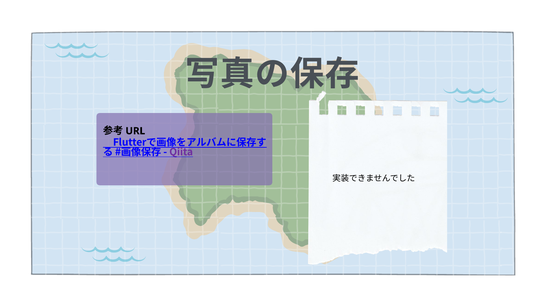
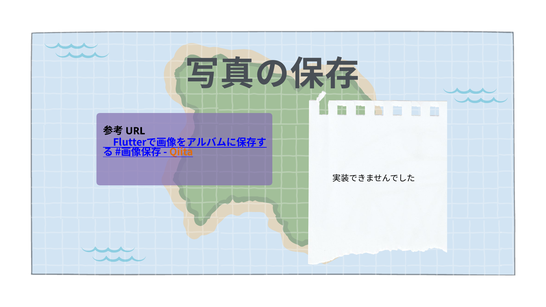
Qiita colour: purple -> orange (181, 152)
